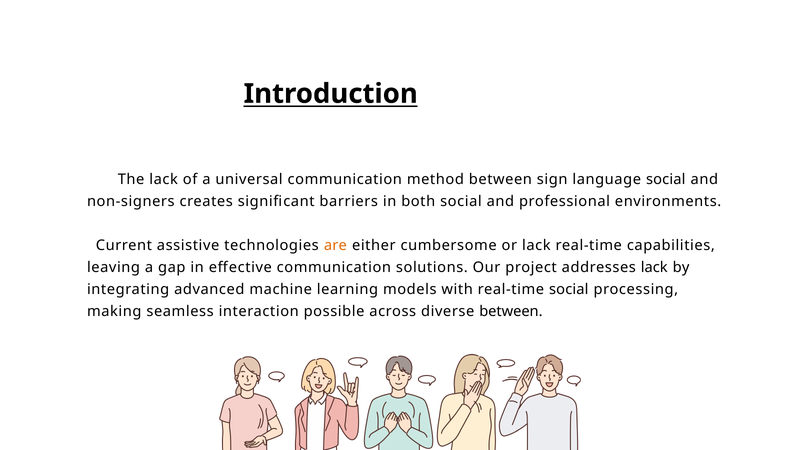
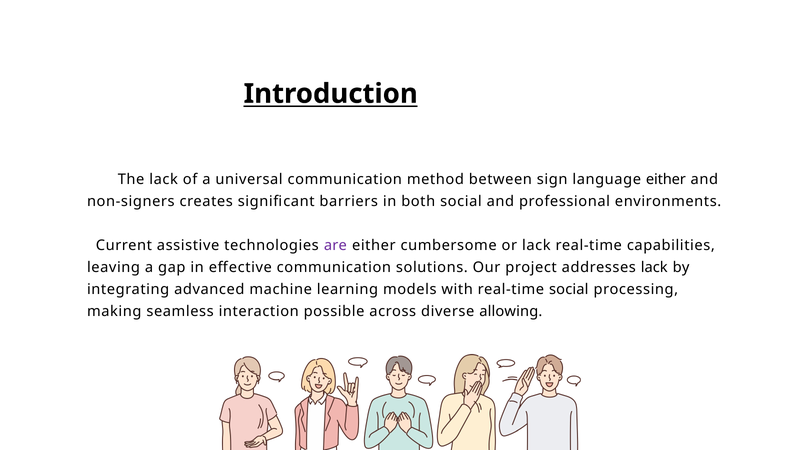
language social: social -> either (666, 179)
are colour: orange -> purple (335, 245)
diverse between: between -> allowing (511, 311)
